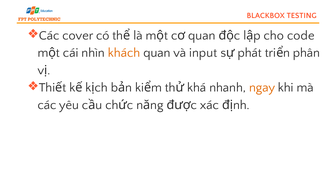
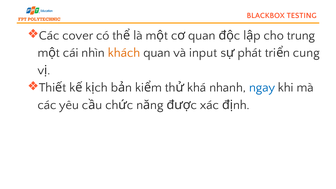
code: code -> trung (301, 35)
phân: phân -> cung (306, 53)
ngay colour: orange -> blue (262, 88)
